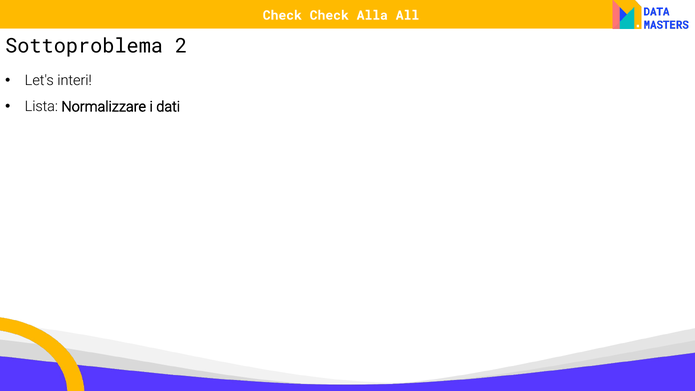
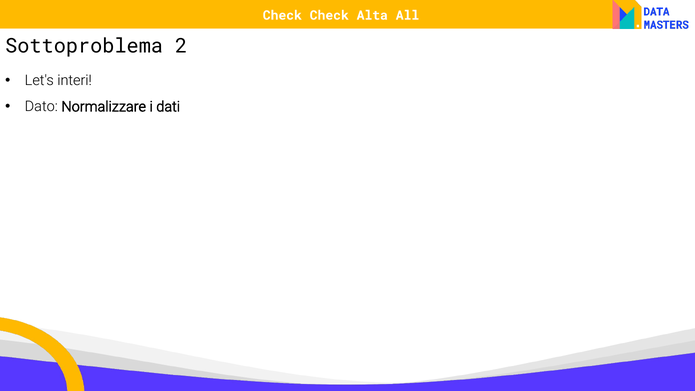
Alla: Alla -> Alta (372, 15)
Lista: Lista -> Dato (41, 107)
